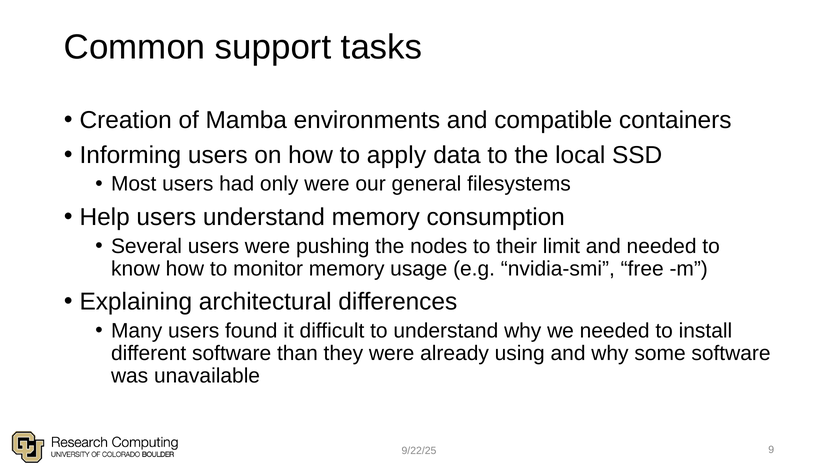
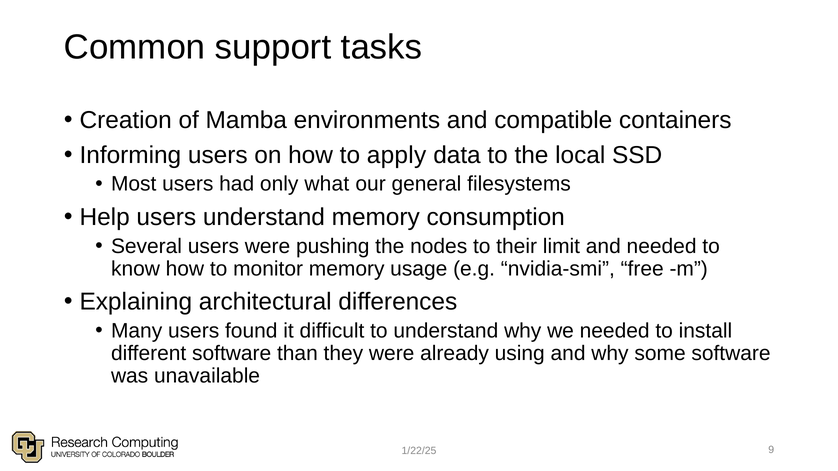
only were: were -> what (327, 184)
9/22/25: 9/22/25 -> 1/22/25 (419, 451)
